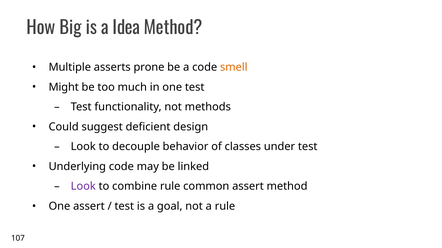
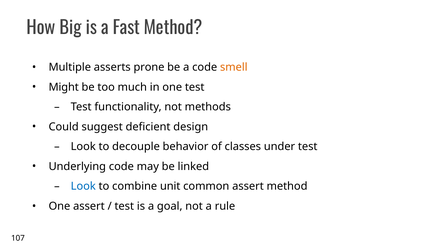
Idea: Idea -> Fast (126, 28)
Look colour: purple -> blue (83, 187)
combine rule: rule -> unit (170, 187)
